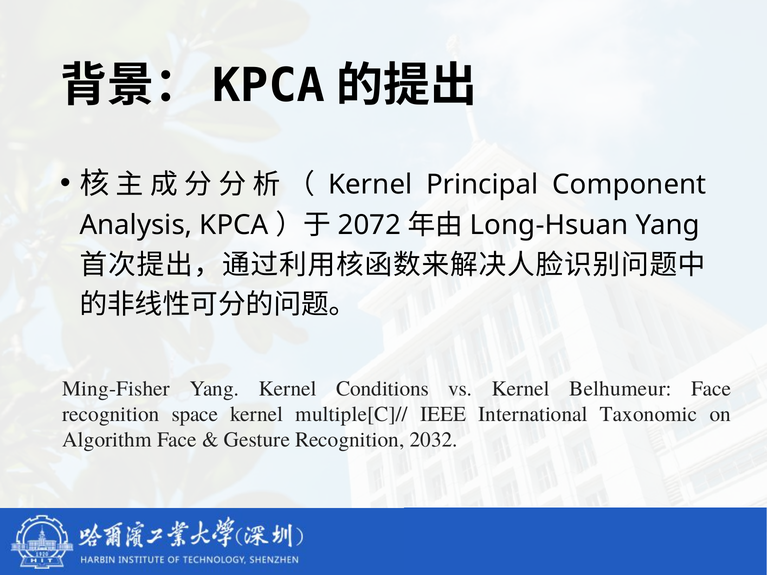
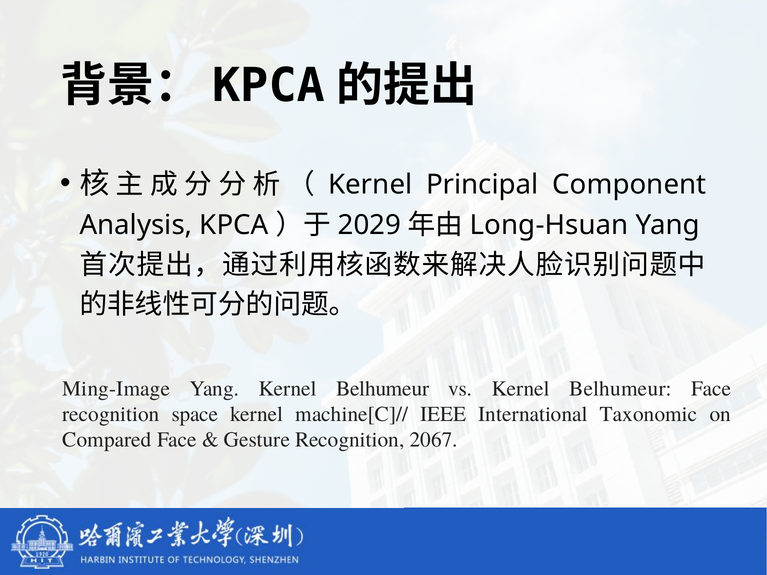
2072: 2072 -> 2029 (369, 225)
Ming-Fisher: Ming-Fisher -> Ming-Image (116, 389)
Yang Kernel Conditions: Conditions -> Belhumeur (383, 389)
multiple[C]//: multiple[C]// -> machine[C]// (352, 414)
Algorithm: Algorithm -> Compared (107, 440)
2032: 2032 -> 2067 (434, 440)
